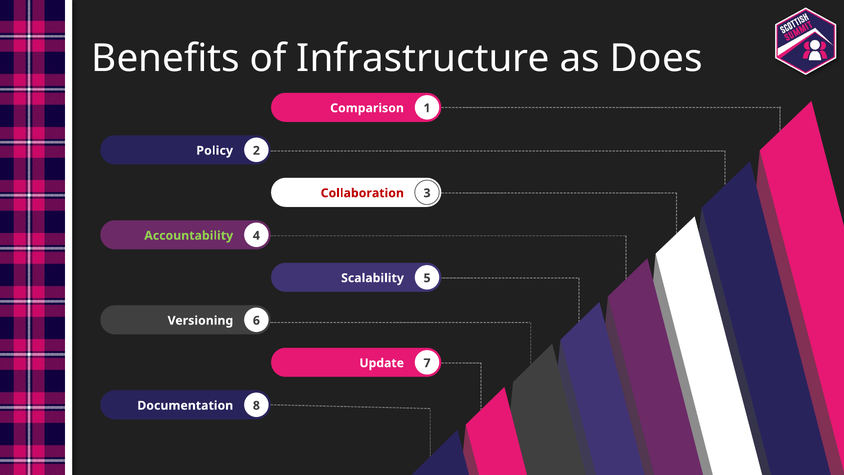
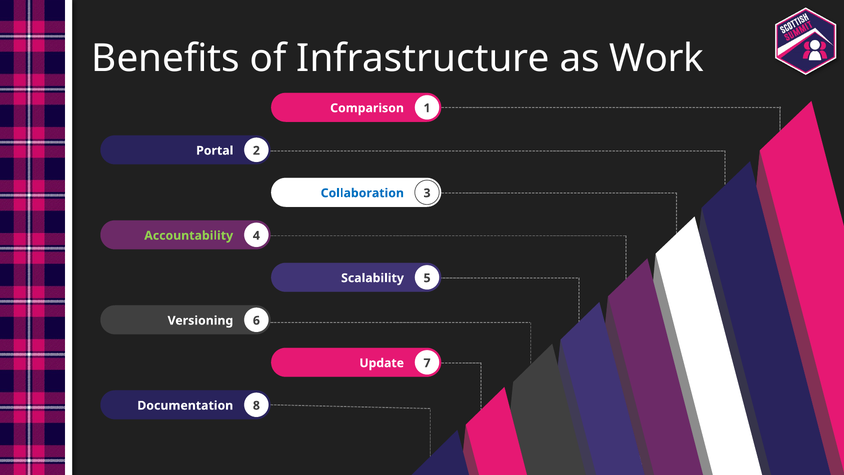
Does: Does -> Work (657, 59)
Policy: Policy -> Portal (215, 151)
Collaboration colour: red -> blue (362, 193)
